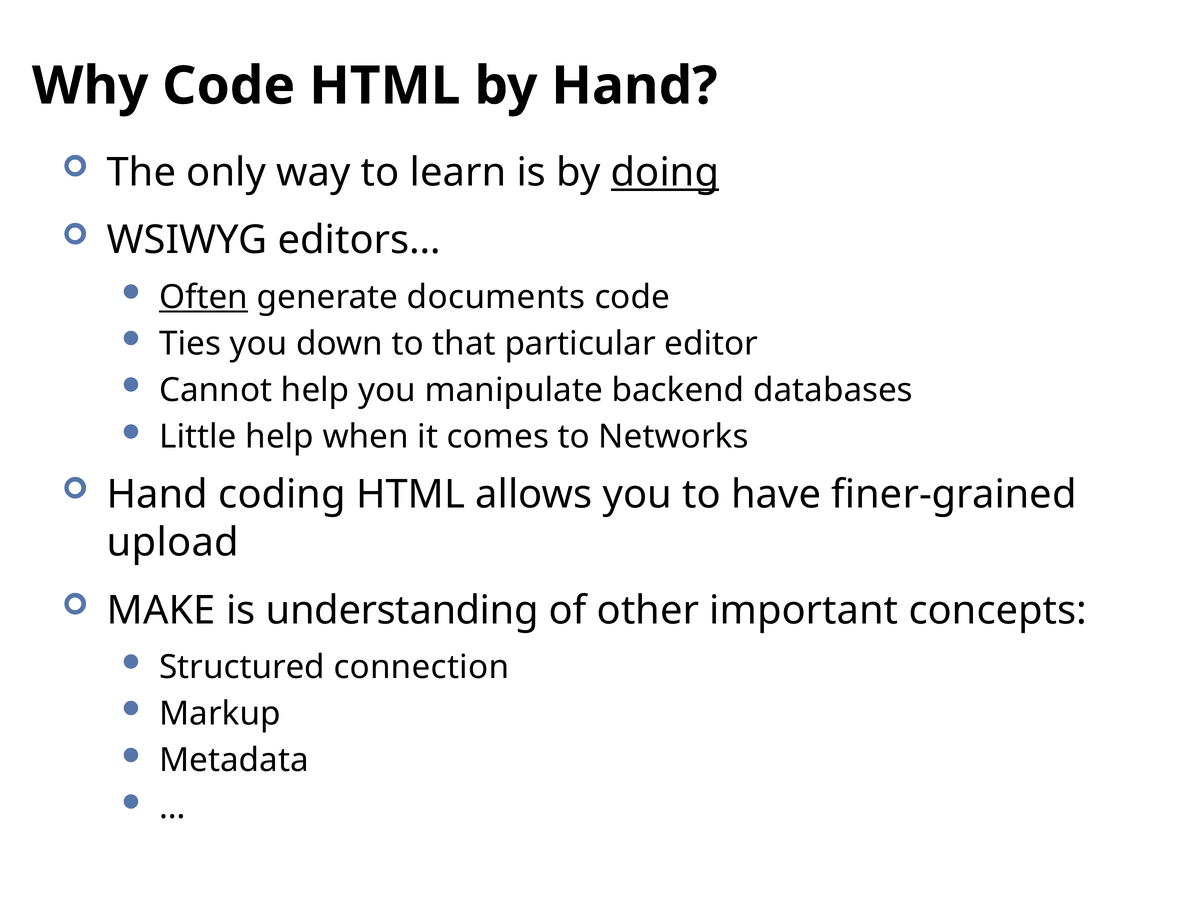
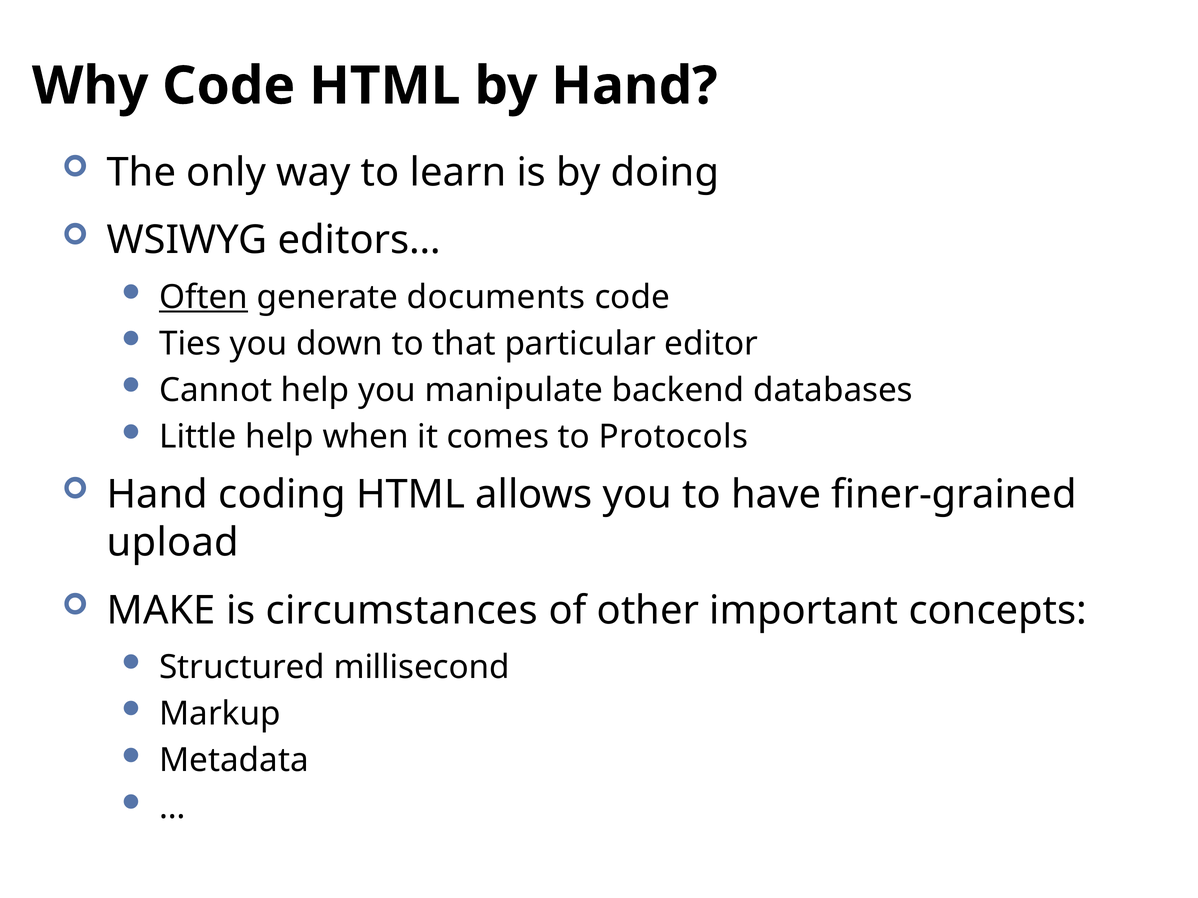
doing underline: present -> none (665, 173)
Networks: Networks -> Protocols (673, 437)
understanding: understanding -> circumstances (402, 611)
connection: connection -> millisecond (422, 668)
